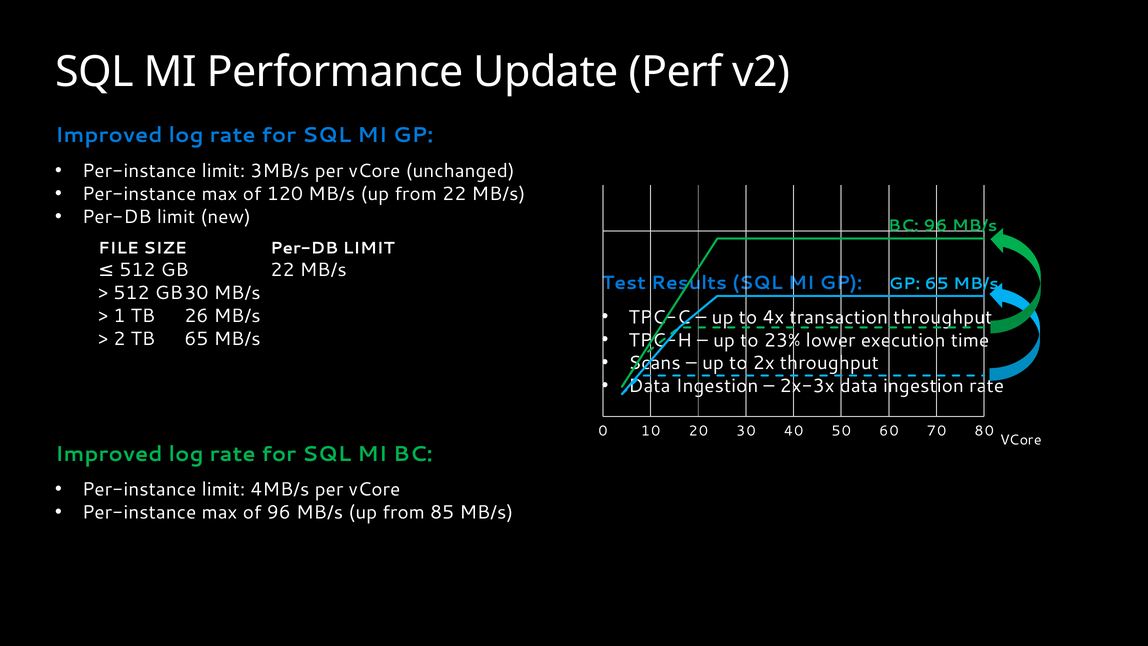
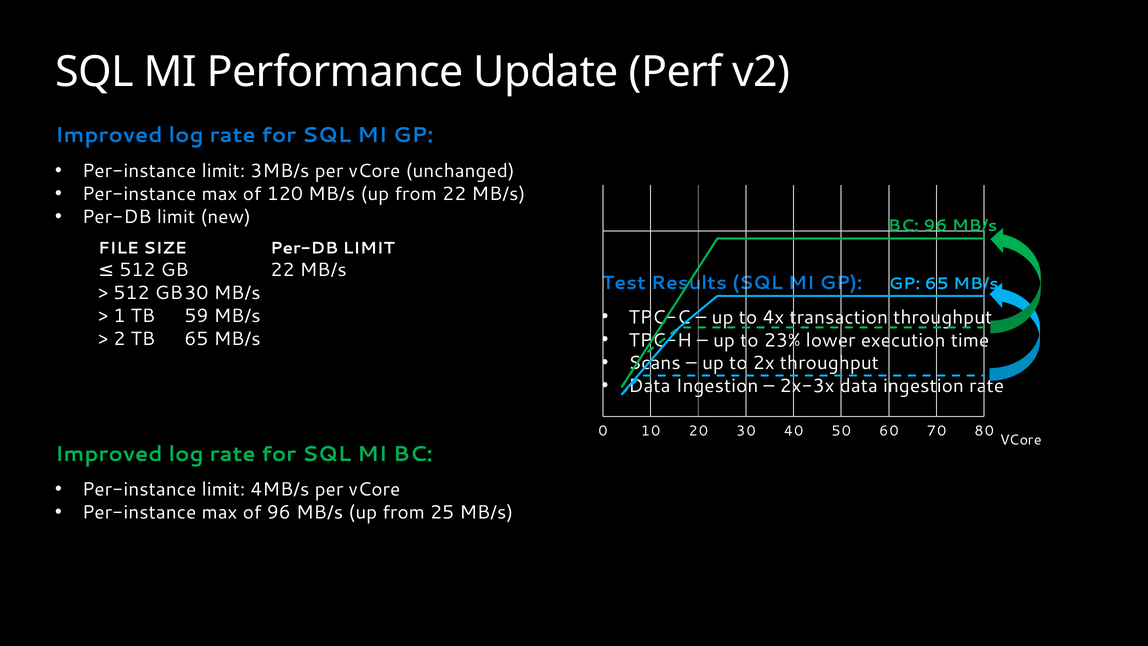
26: 26 -> 59 (196, 316)
85: 85 -> 25 (442, 512)
